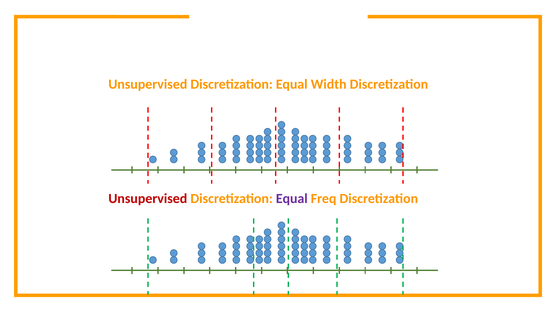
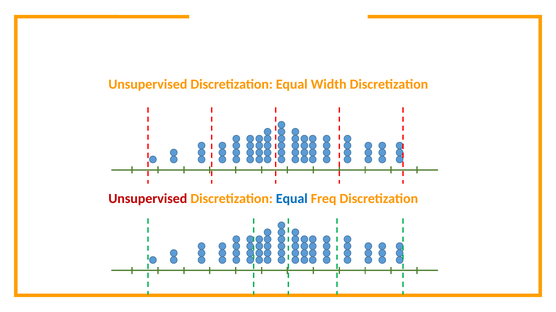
Equal colour: purple -> blue (292, 199)
